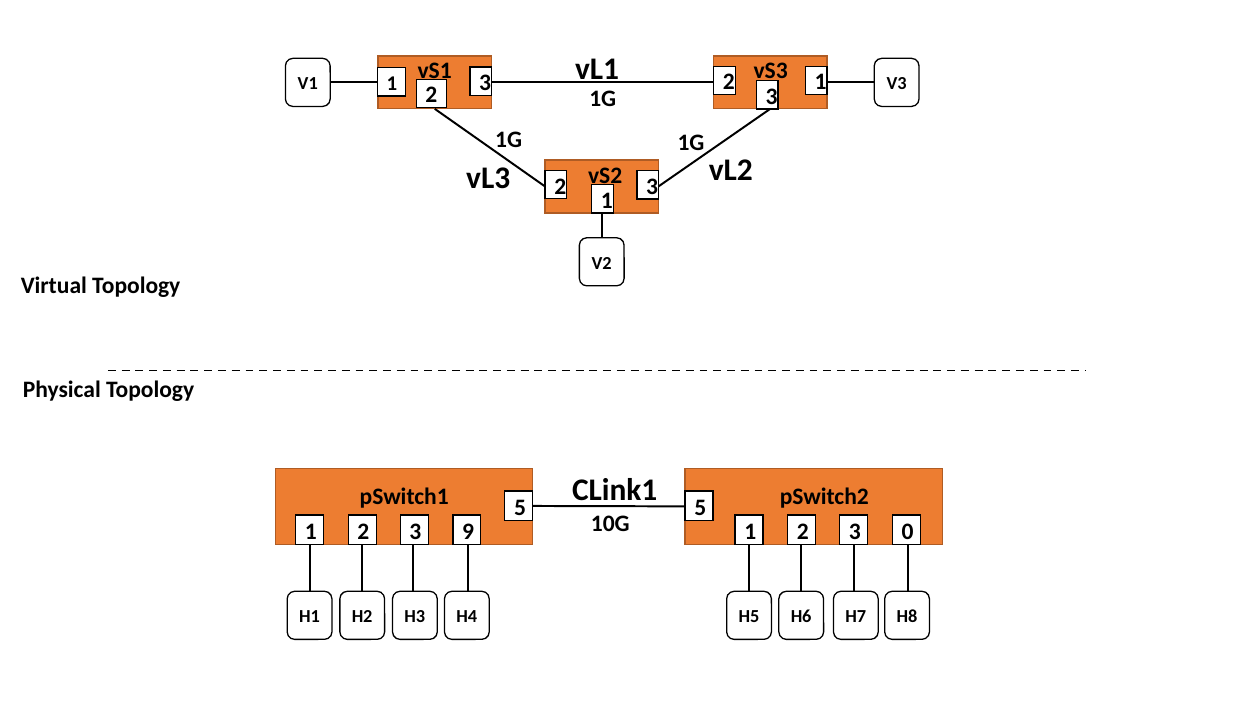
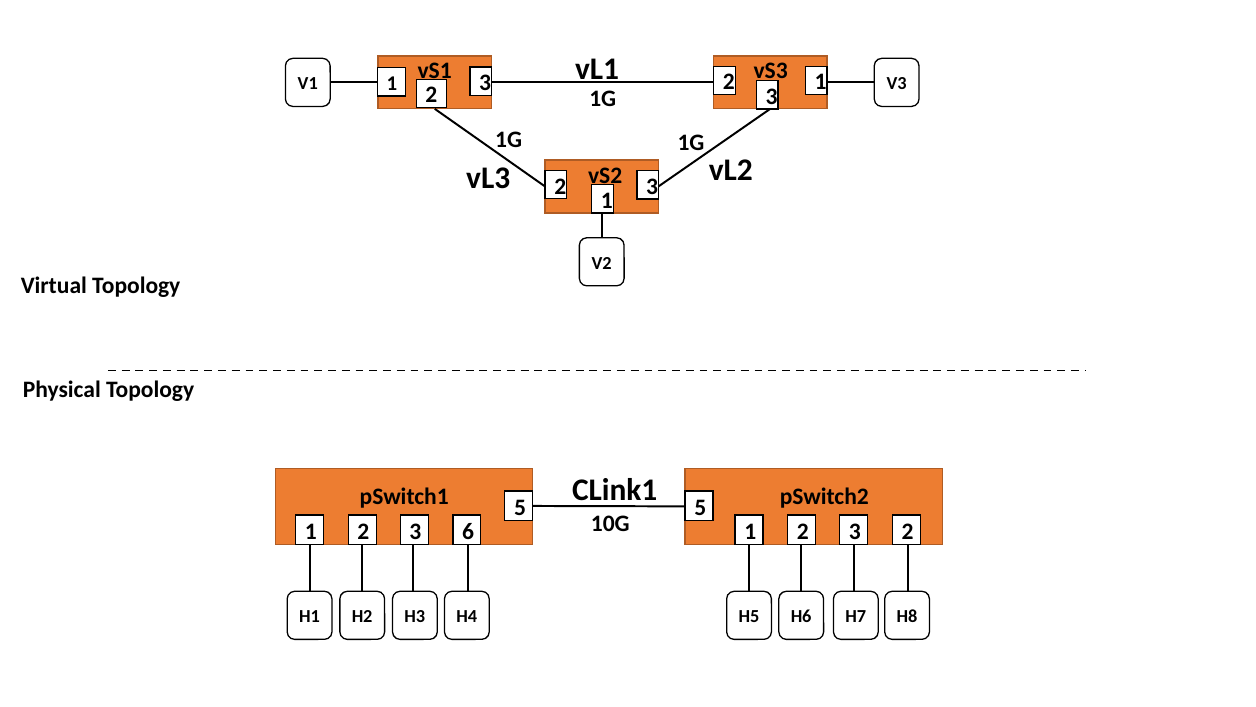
9: 9 -> 6 (468, 531)
0: 0 -> 2 (908, 531)
